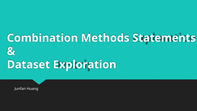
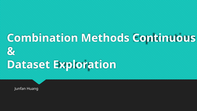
Statements: Statements -> Continuous (164, 38)
